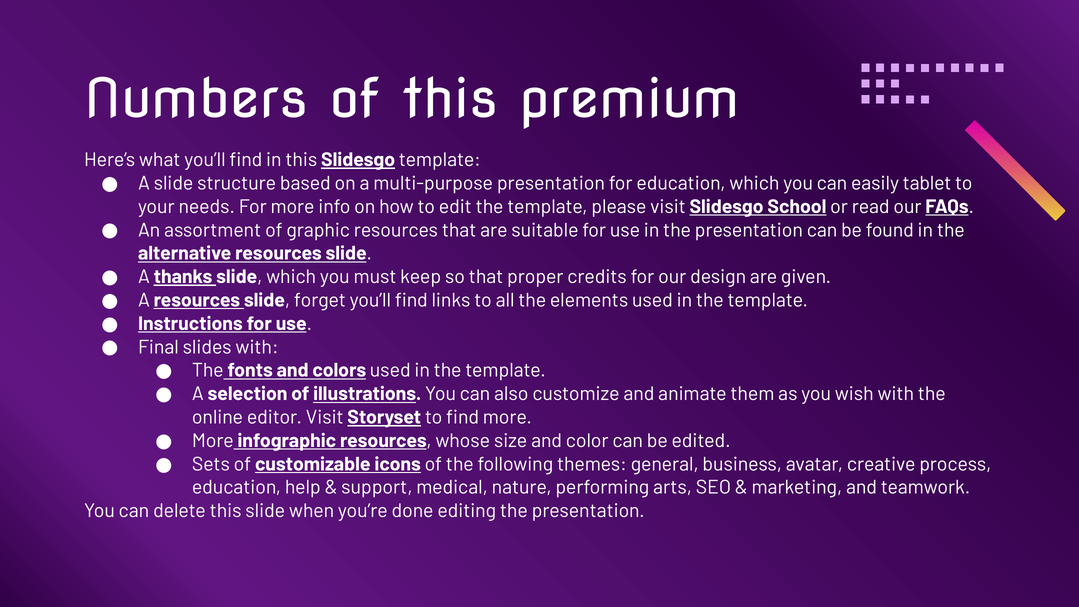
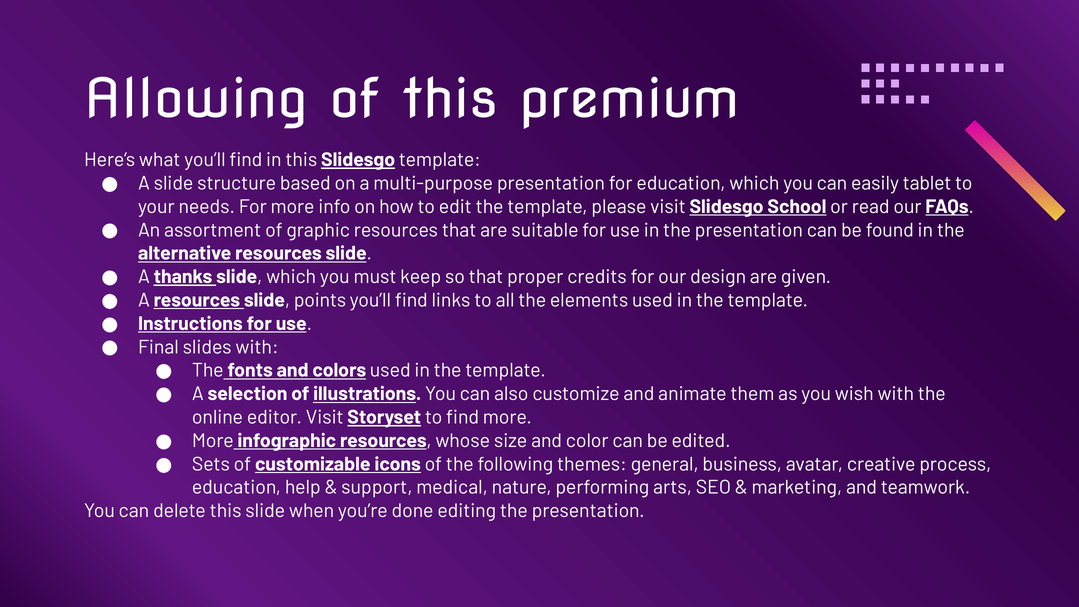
Numbers: Numbers -> Allowing (196, 99)
forget: forget -> points (320, 300)
